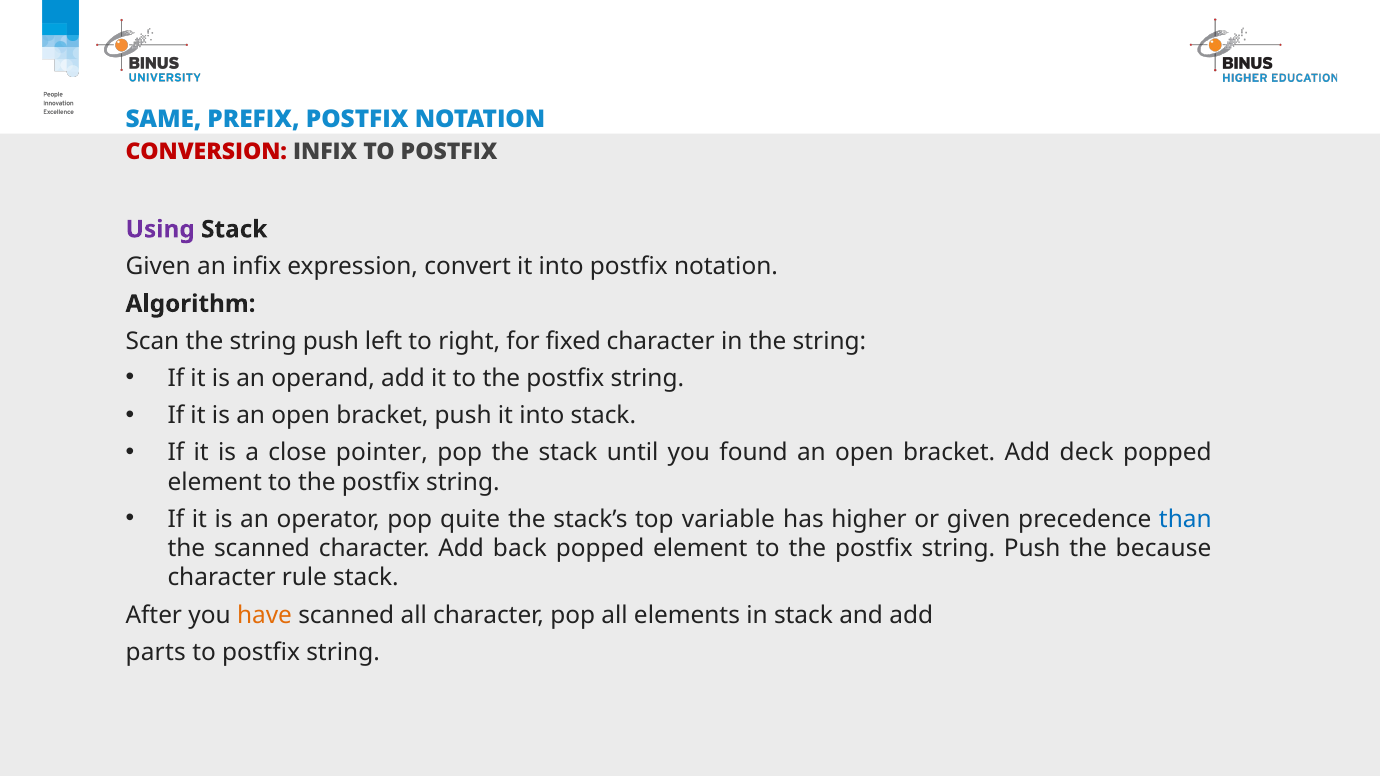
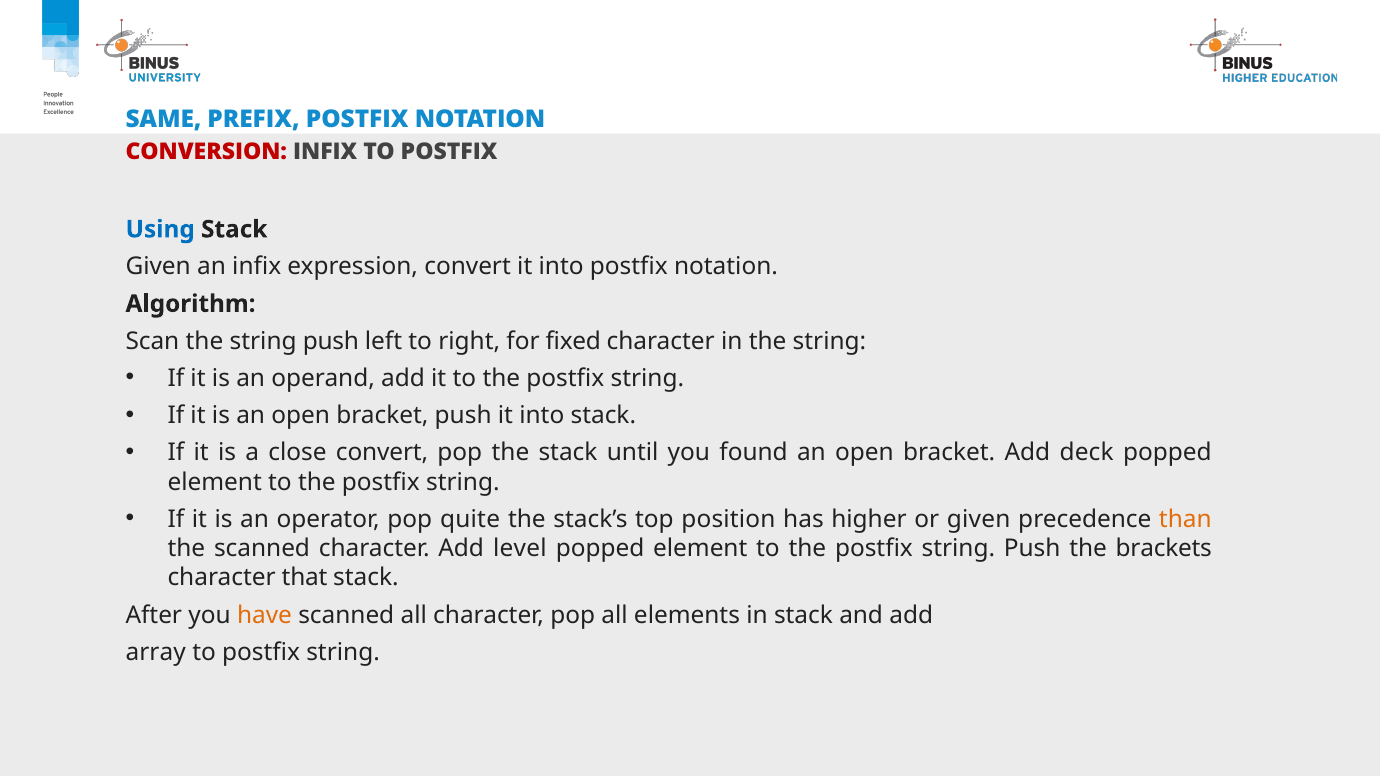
Using colour: purple -> blue (160, 229)
close pointer: pointer -> convert (382, 453)
variable: variable -> position (728, 519)
than colour: blue -> orange (1185, 519)
back: back -> level (520, 549)
because: because -> brackets (1164, 549)
rule: rule -> that (305, 578)
parts: parts -> array (156, 652)
